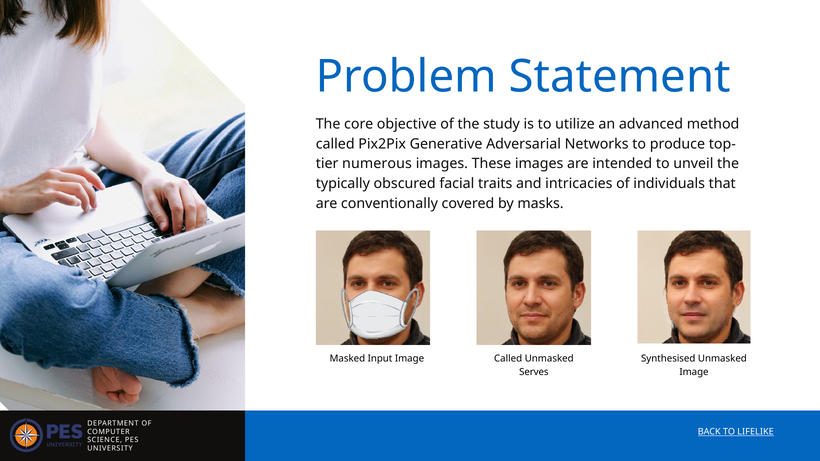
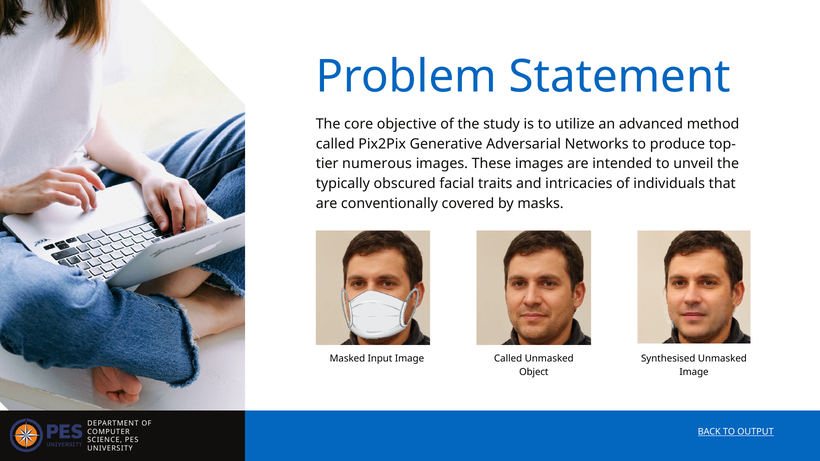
Serves: Serves -> Object (534, 372)
LIFELIKE: LIFELIKE -> OUTPUT (756, 432)
